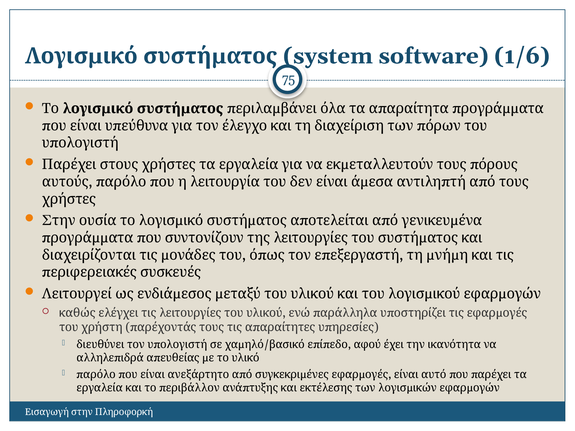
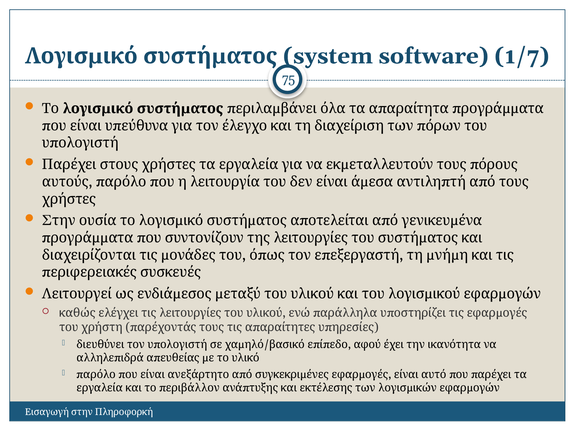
1/6: 1/6 -> 1/7 (522, 56)
